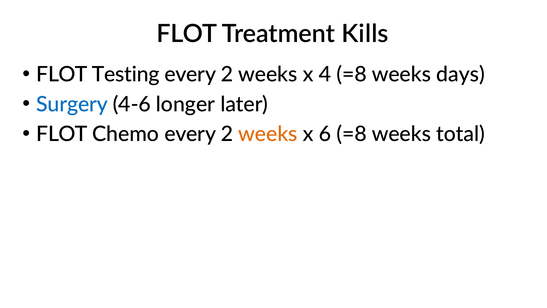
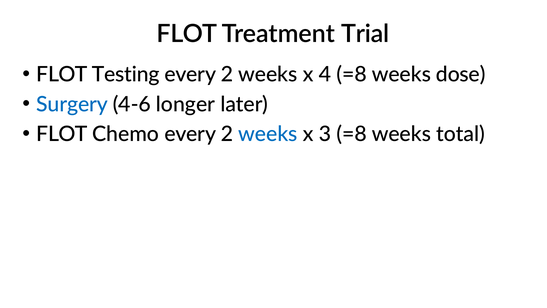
Kills: Kills -> Trial (365, 34)
days: days -> dose (461, 74)
weeks colour: orange -> blue (268, 134)
6: 6 -> 3 (325, 134)
